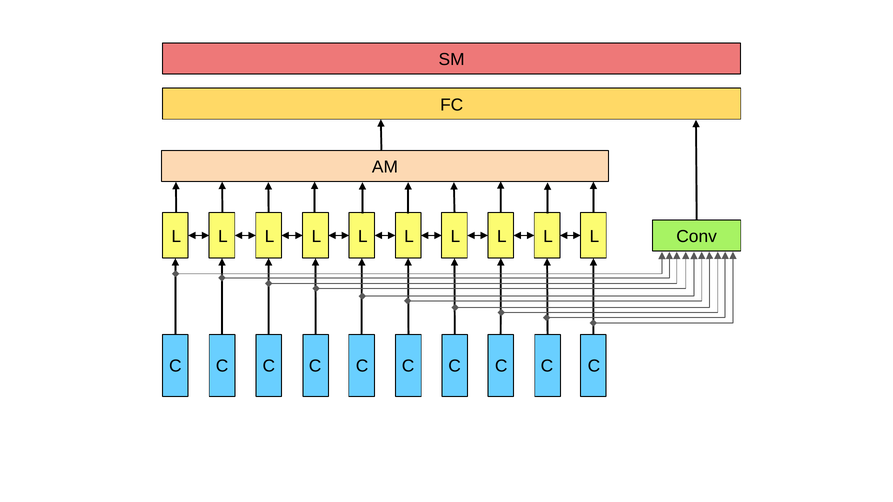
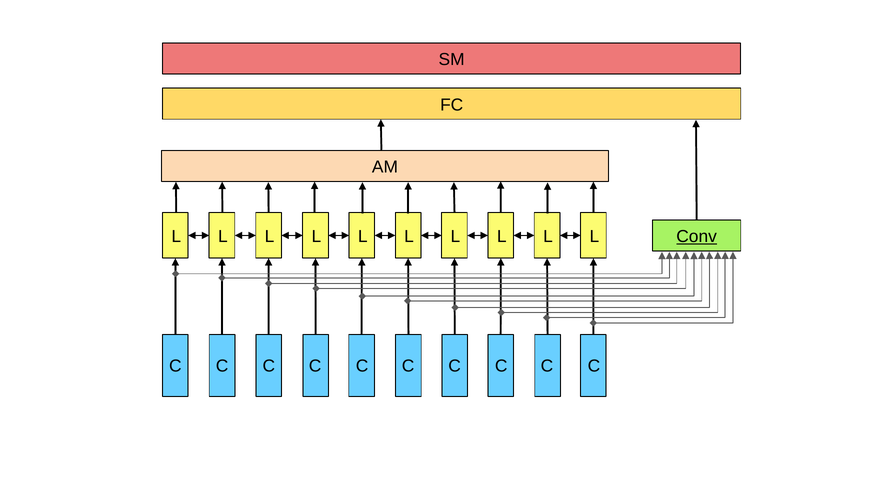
Conv underline: none -> present (697, 237)
